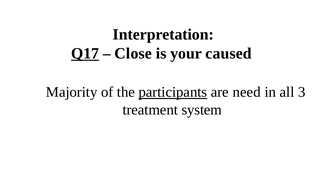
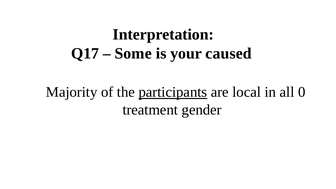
Q17 underline: present -> none (85, 53)
Close: Close -> Some (133, 53)
need: need -> local (247, 92)
3: 3 -> 0 (302, 92)
system: system -> gender (202, 110)
